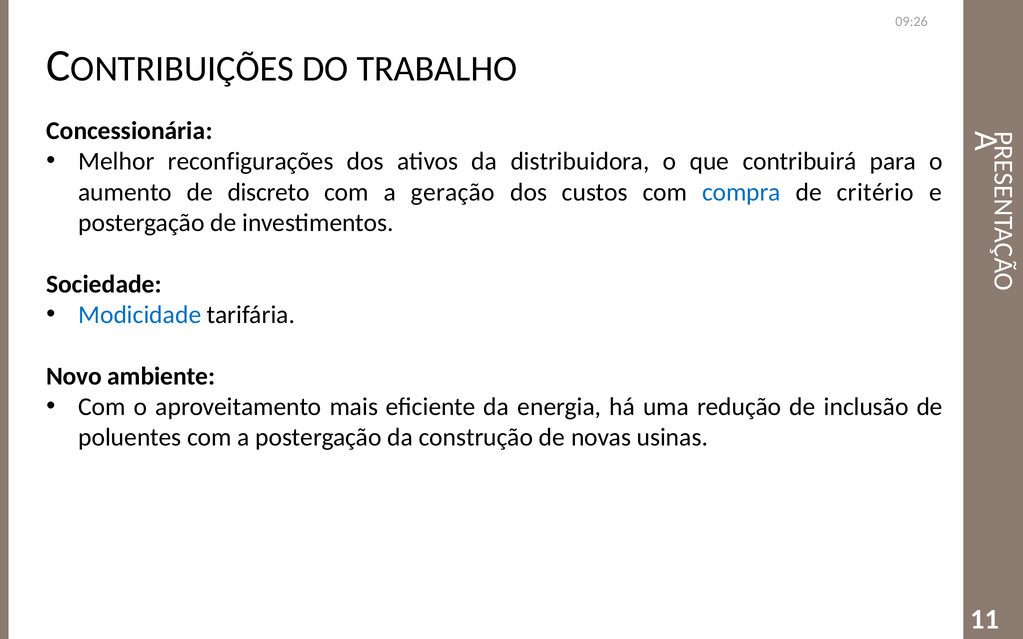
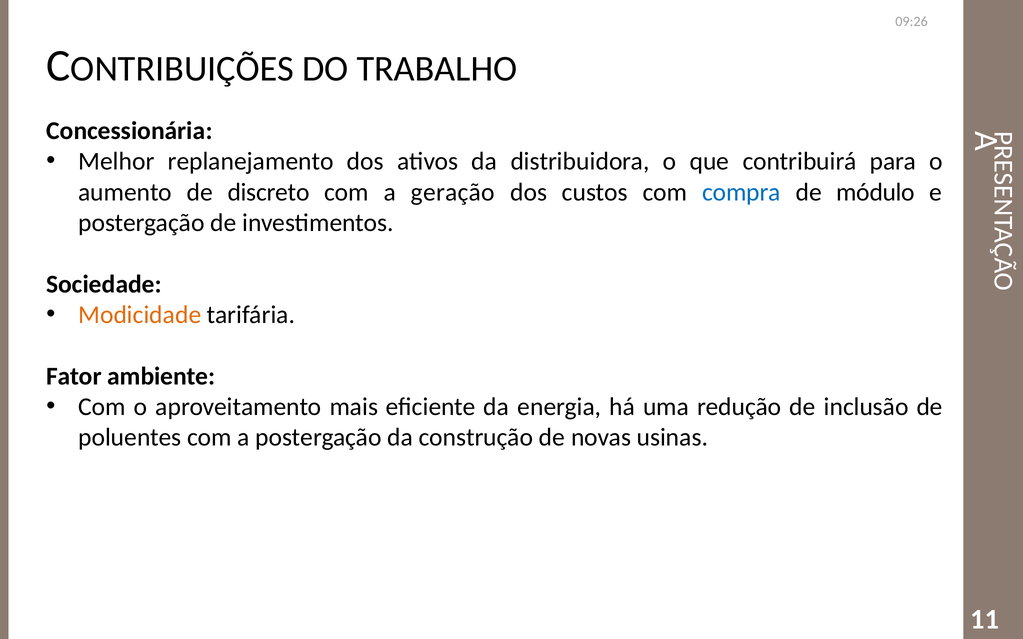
reconfigurações: reconfigurações -> replanejamento (251, 162)
critério: critério -> módulo (876, 192)
Modicidade colour: blue -> orange (140, 315)
Novo: Novo -> Fator (74, 376)
